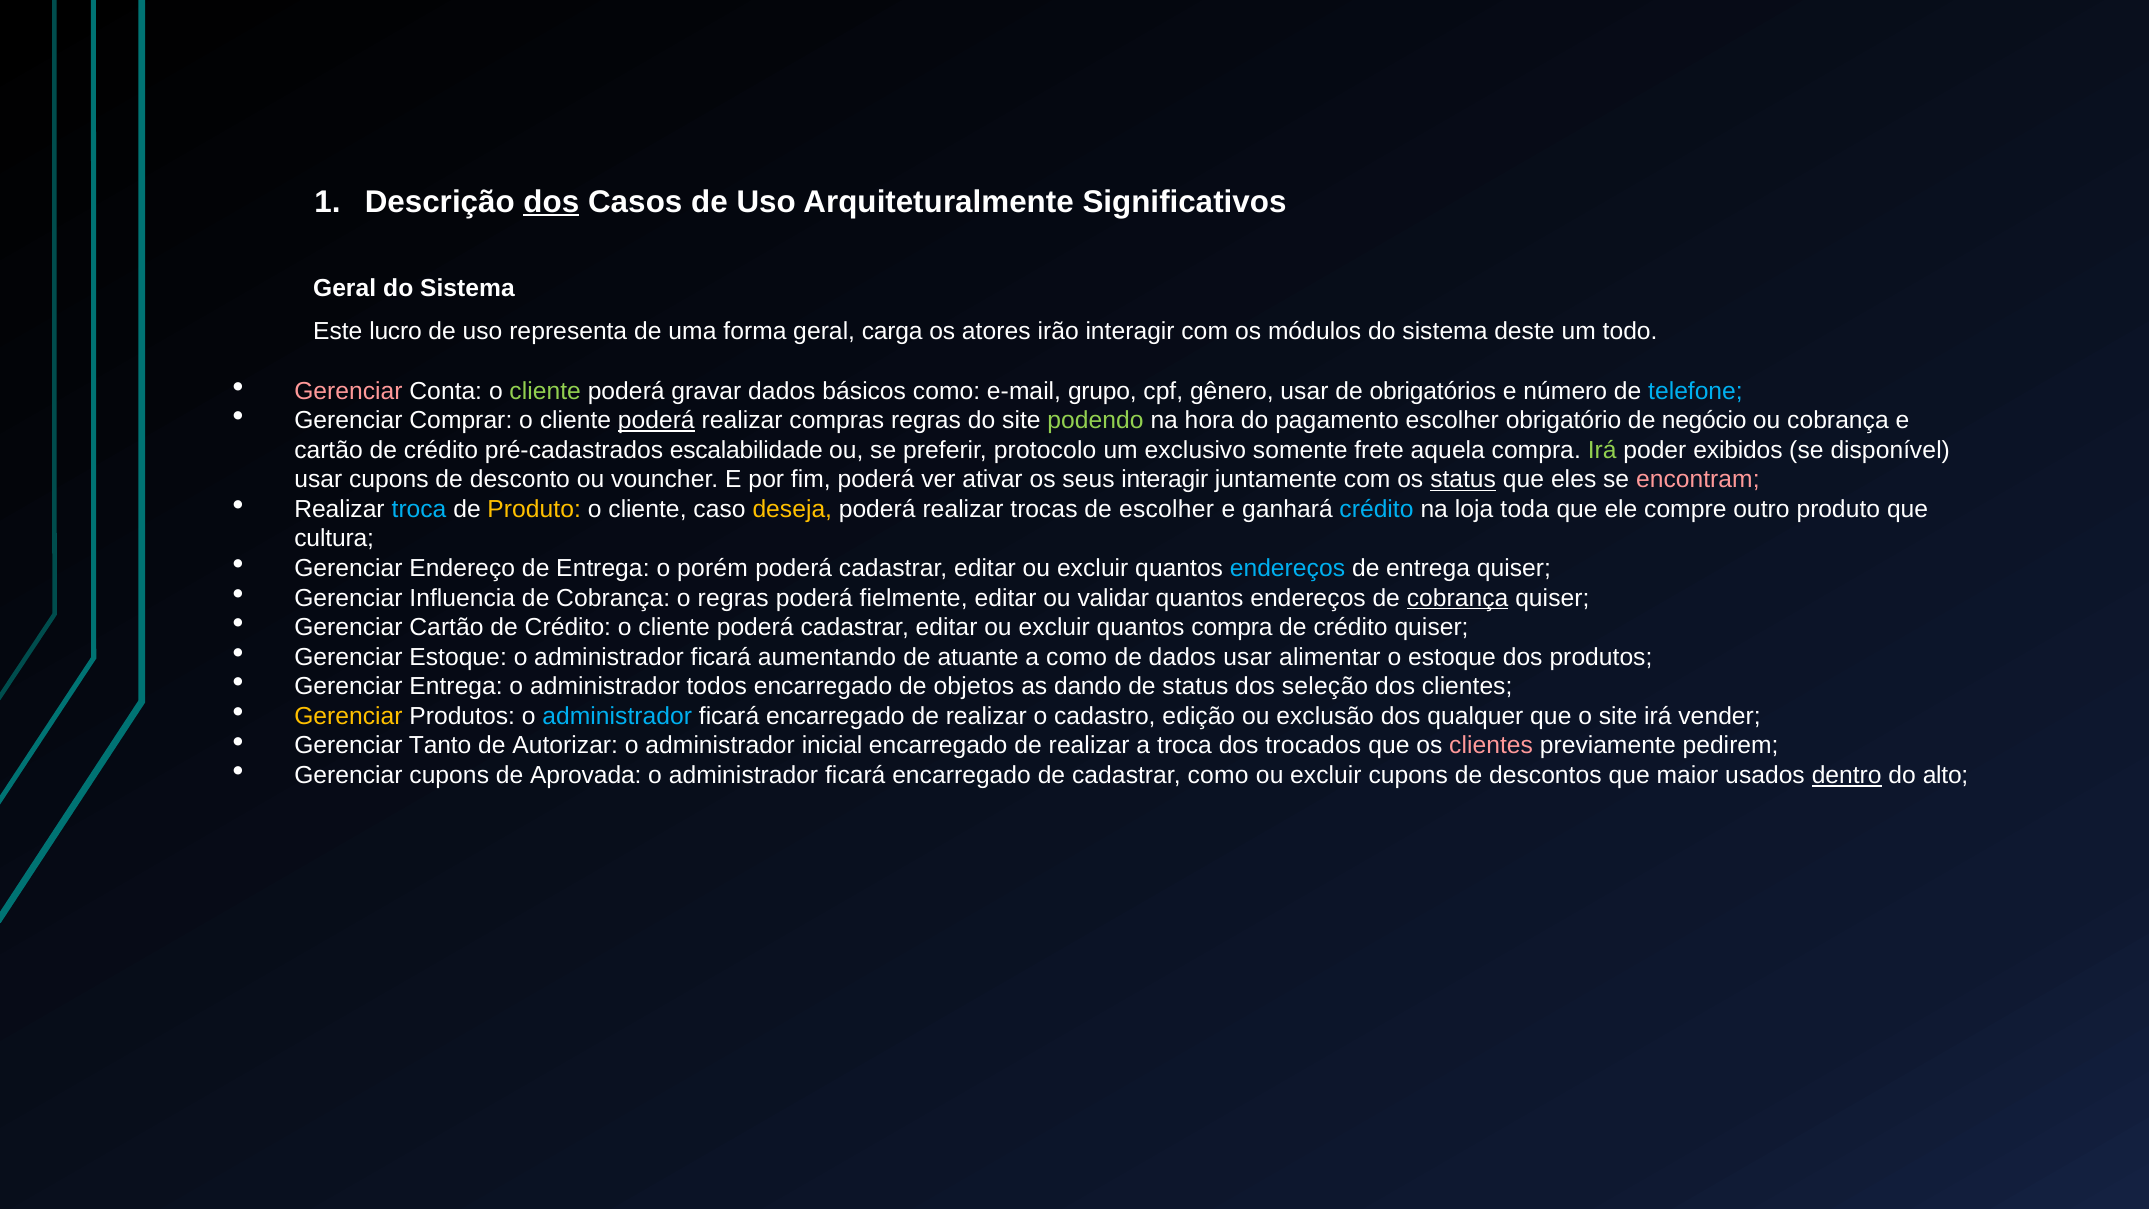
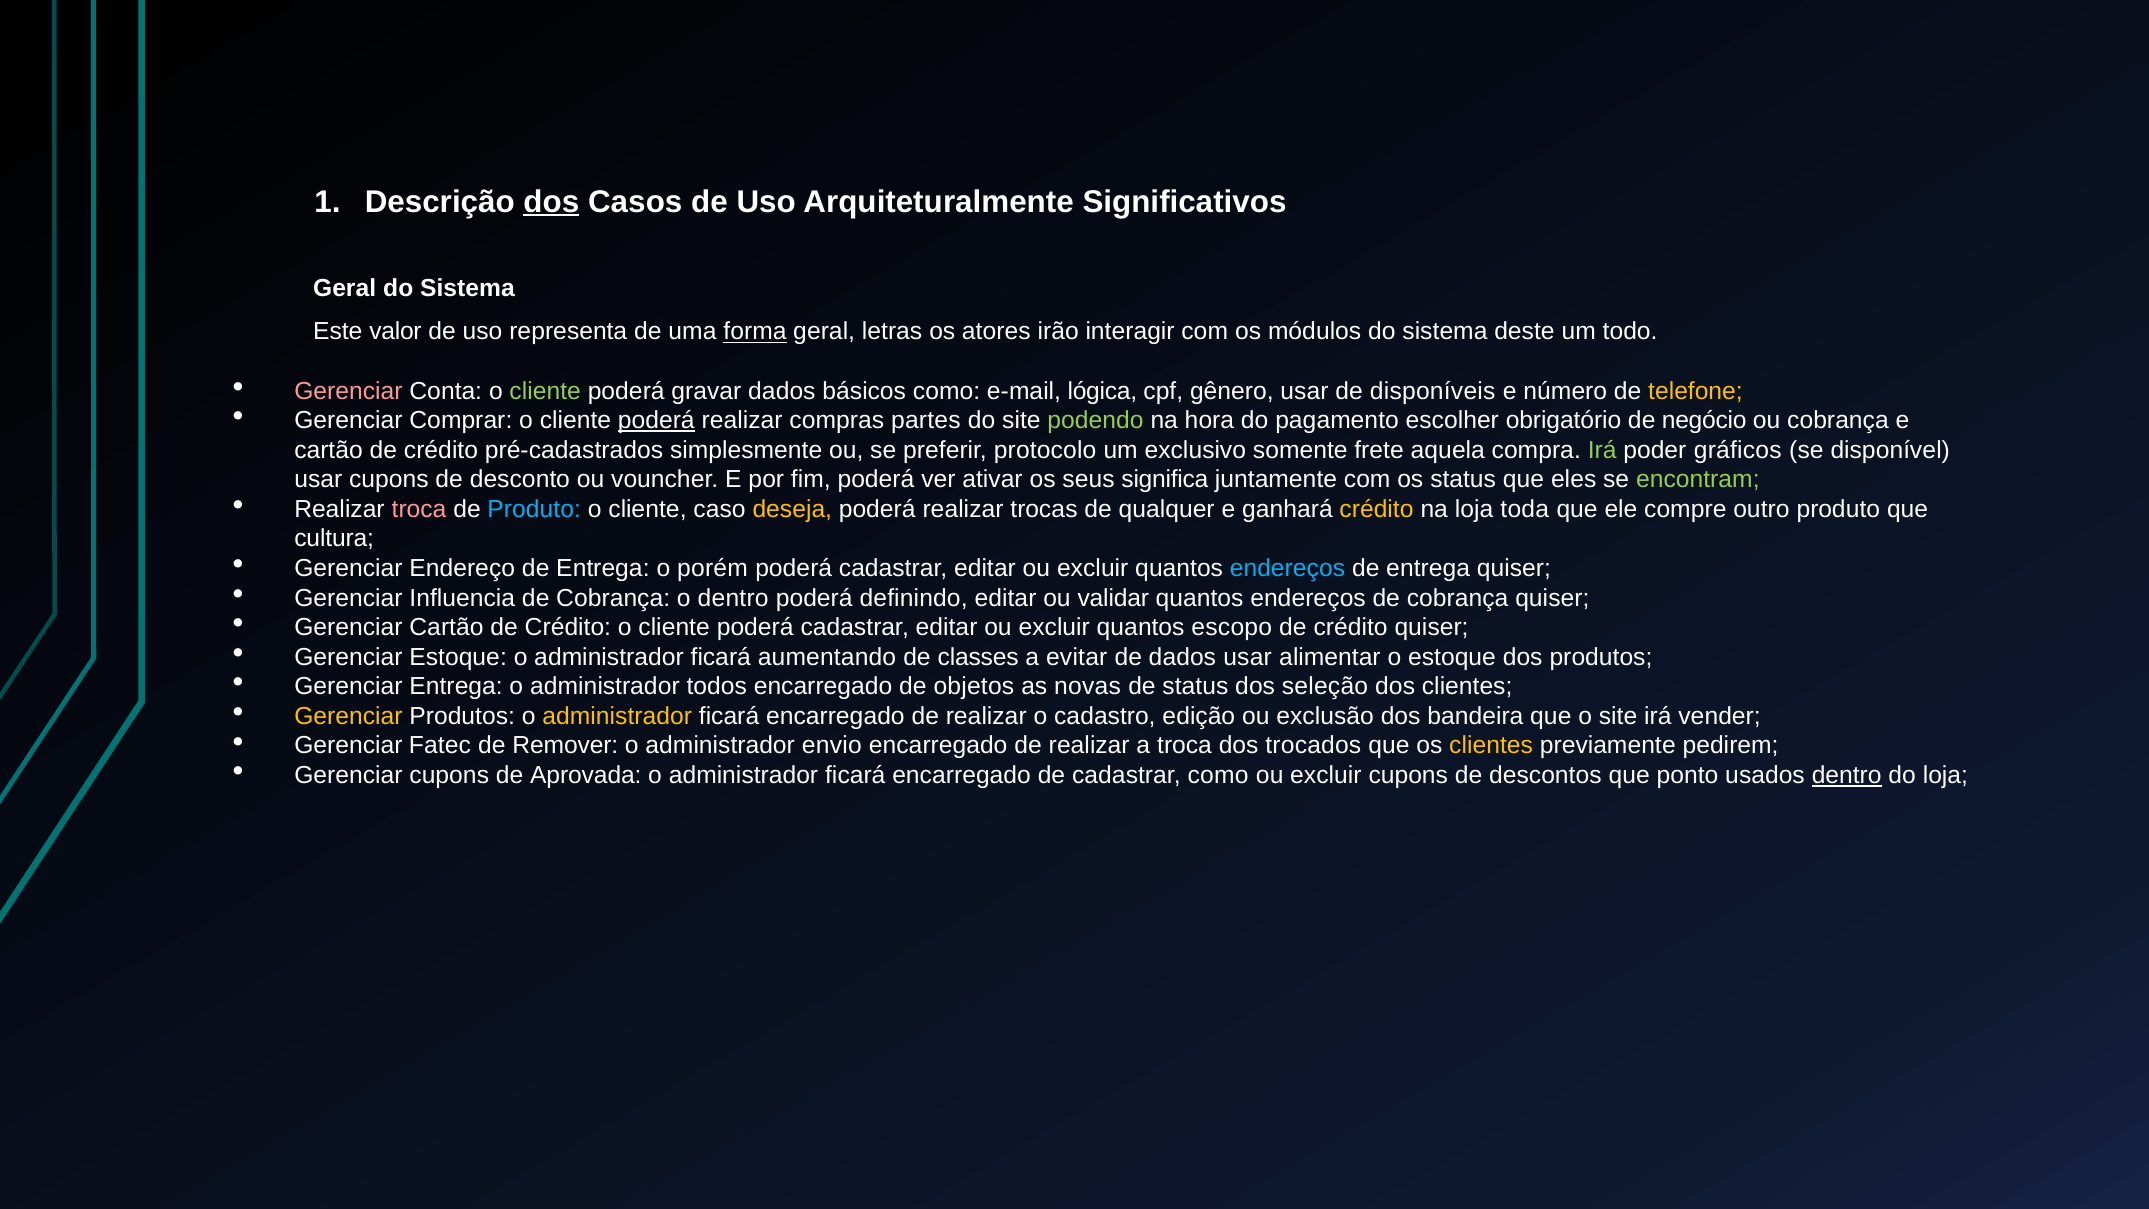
lucro: lucro -> valor (396, 332)
forma underline: none -> present (755, 332)
carga: carga -> letras (892, 332)
grupo: grupo -> lógica (1102, 391)
obrigatórios: obrigatórios -> disponíveis (1433, 391)
telefone colour: light blue -> yellow (1695, 391)
compras regras: regras -> partes (926, 421)
escalabilidade: escalabilidade -> simplesmente (746, 450)
exibidos: exibidos -> gráficos (1738, 450)
seus interagir: interagir -> significa (1165, 480)
status underline: present -> none (1463, 480)
encontram colour: pink -> light green (1698, 480)
troca colour: light blue -> pink (419, 509)
Produto colour: yellow -> light blue (534, 509)
de escolher: escolher -> qualquer (1167, 509)
crédito colour: light blue -> yellow (1377, 509)
o regras: regras -> dentro (733, 598)
fielmente: fielmente -> definindo (914, 598)
cobrança underline: present -> none (1458, 598)
quantos compra: compra -> escopo (1232, 628)
atuante: atuante -> classes (978, 657)
a como: como -> evitar (1077, 657)
dando: dando -> novas (1088, 687)
administrador colour: light blue -> yellow (617, 716)
qualquer: qualquer -> bandeira (1475, 716)
Tanto: Tanto -> Fatec (440, 746)
Autorizar: Autorizar -> Remover (565, 746)
inicial: inicial -> envio (832, 746)
clientes colour: pink -> yellow (1491, 746)
maior: maior -> ponto (1687, 775)
do alto: alto -> loja (1945, 775)
